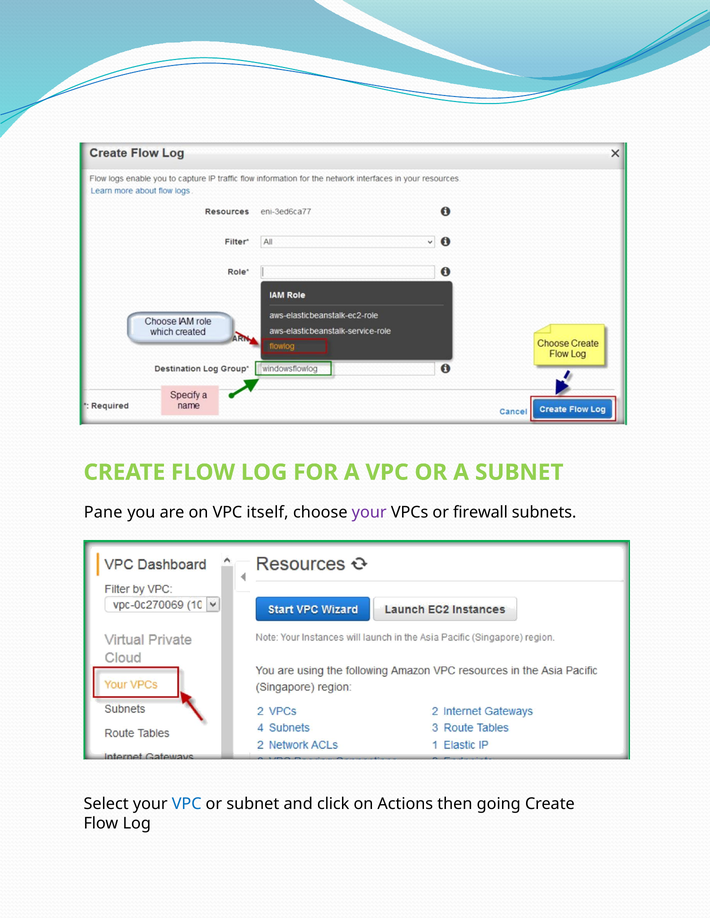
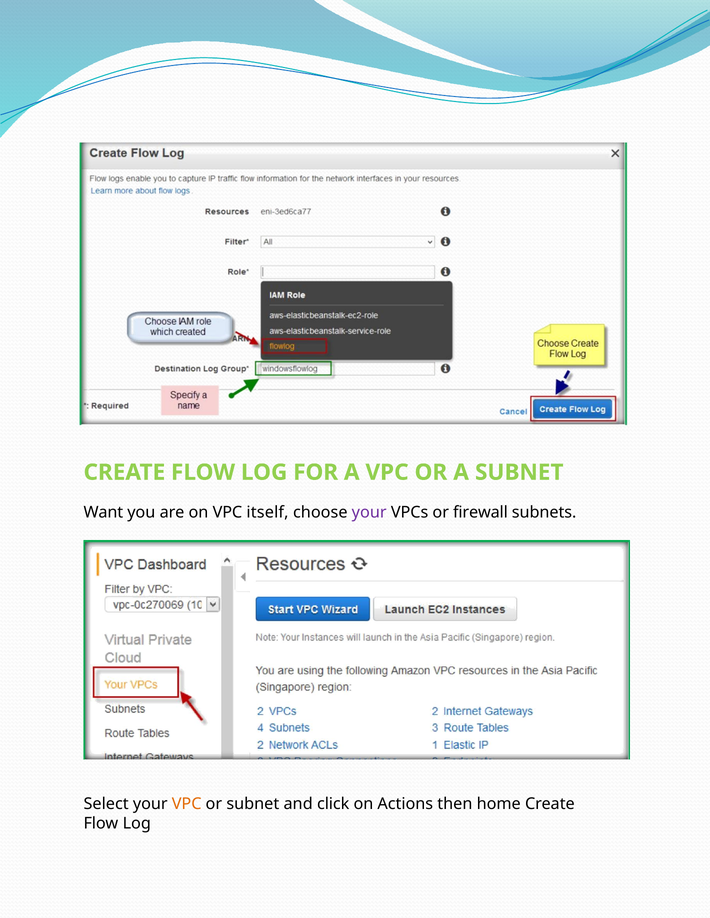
Pane: Pane -> Want (103, 513)
VPC colour: blue -> orange (187, 805)
going: going -> home (499, 805)
